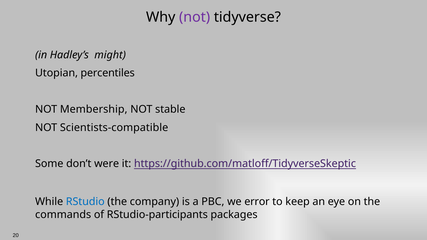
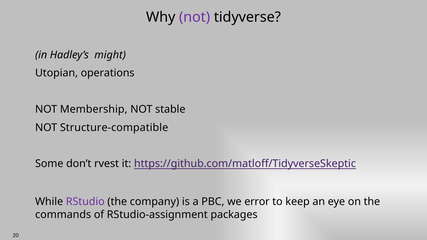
percentiles: percentiles -> operations (108, 73)
Scientists-compatible: Scientists-compatible -> Structure-compatible (114, 128)
were: were -> rvest (107, 164)
RStudio colour: blue -> purple (85, 202)
RStudio-participants: RStudio-participants -> RStudio-assignment (157, 215)
